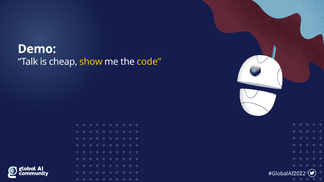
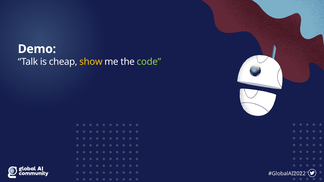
code colour: yellow -> light green (149, 62)
